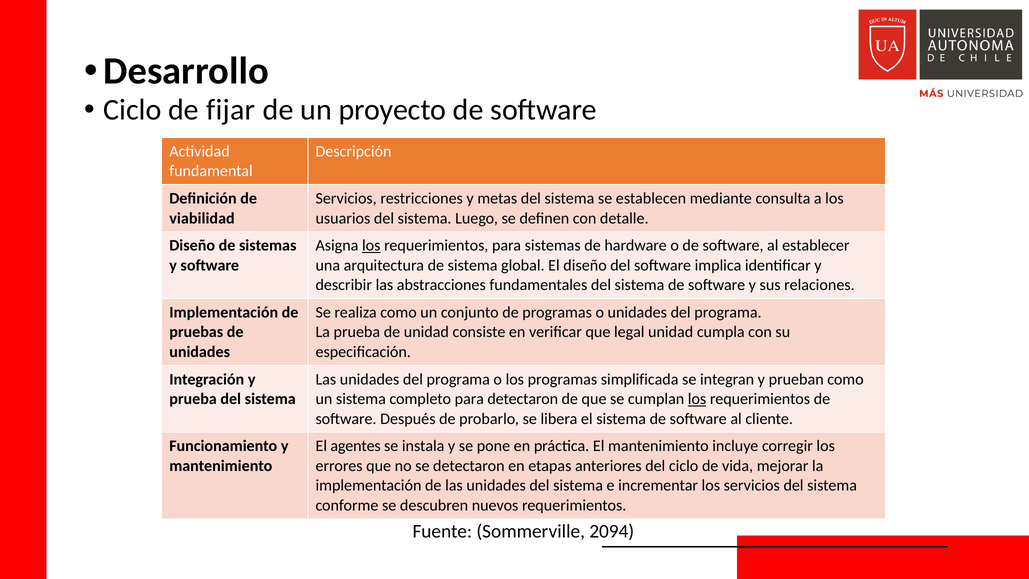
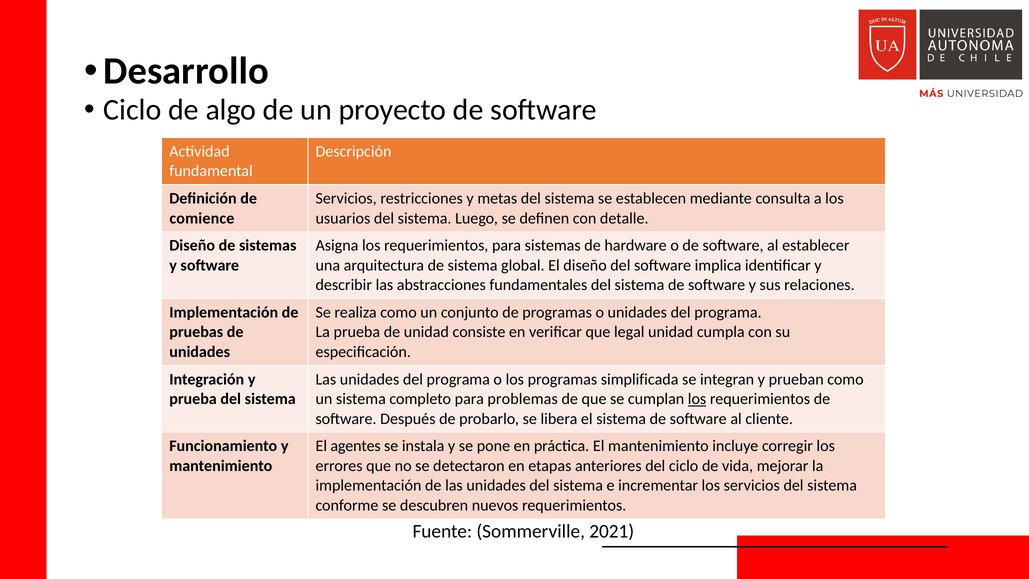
fijar: fijar -> algo (231, 110)
viabilidad: viabilidad -> comience (202, 218)
los underline: present -> none (371, 246)
para detectaron: detectaron -> problemas (523, 399)
2094: 2094 -> 2021 (612, 531)
